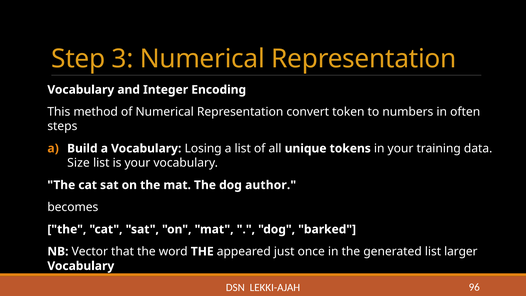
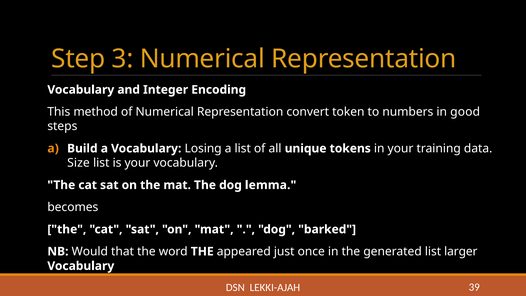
often: often -> good (465, 112)
author: author -> lemma (271, 185)
Vector: Vector -> Would (90, 251)
96: 96 -> 39 (474, 287)
